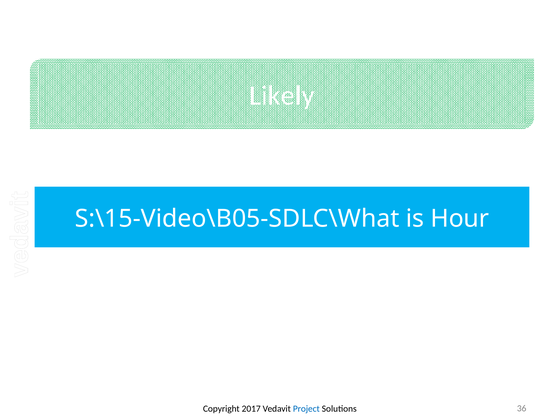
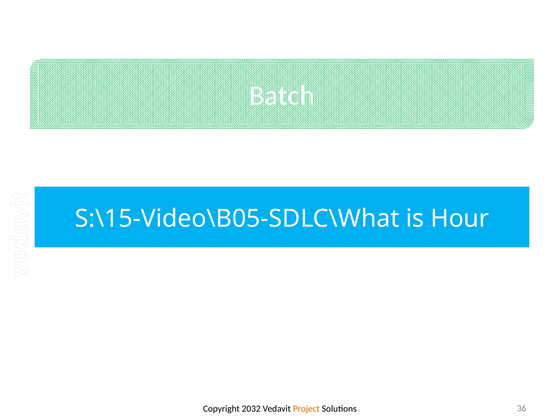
Likely: Likely -> Batch (282, 96)
2017: 2017 -> 2032 (251, 409)
Project colour: blue -> orange (306, 409)
